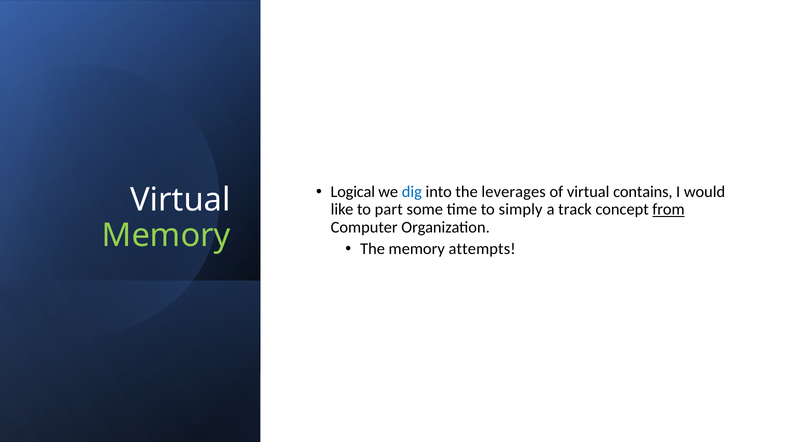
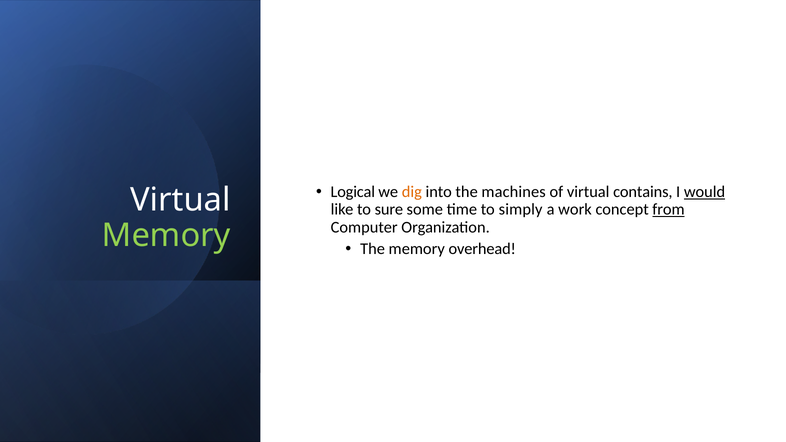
dig colour: blue -> orange (412, 192)
leverages: leverages -> machines (514, 192)
would underline: none -> present (705, 192)
part: part -> sure (389, 210)
track: track -> work (575, 210)
attempts: attempts -> overhead (482, 249)
